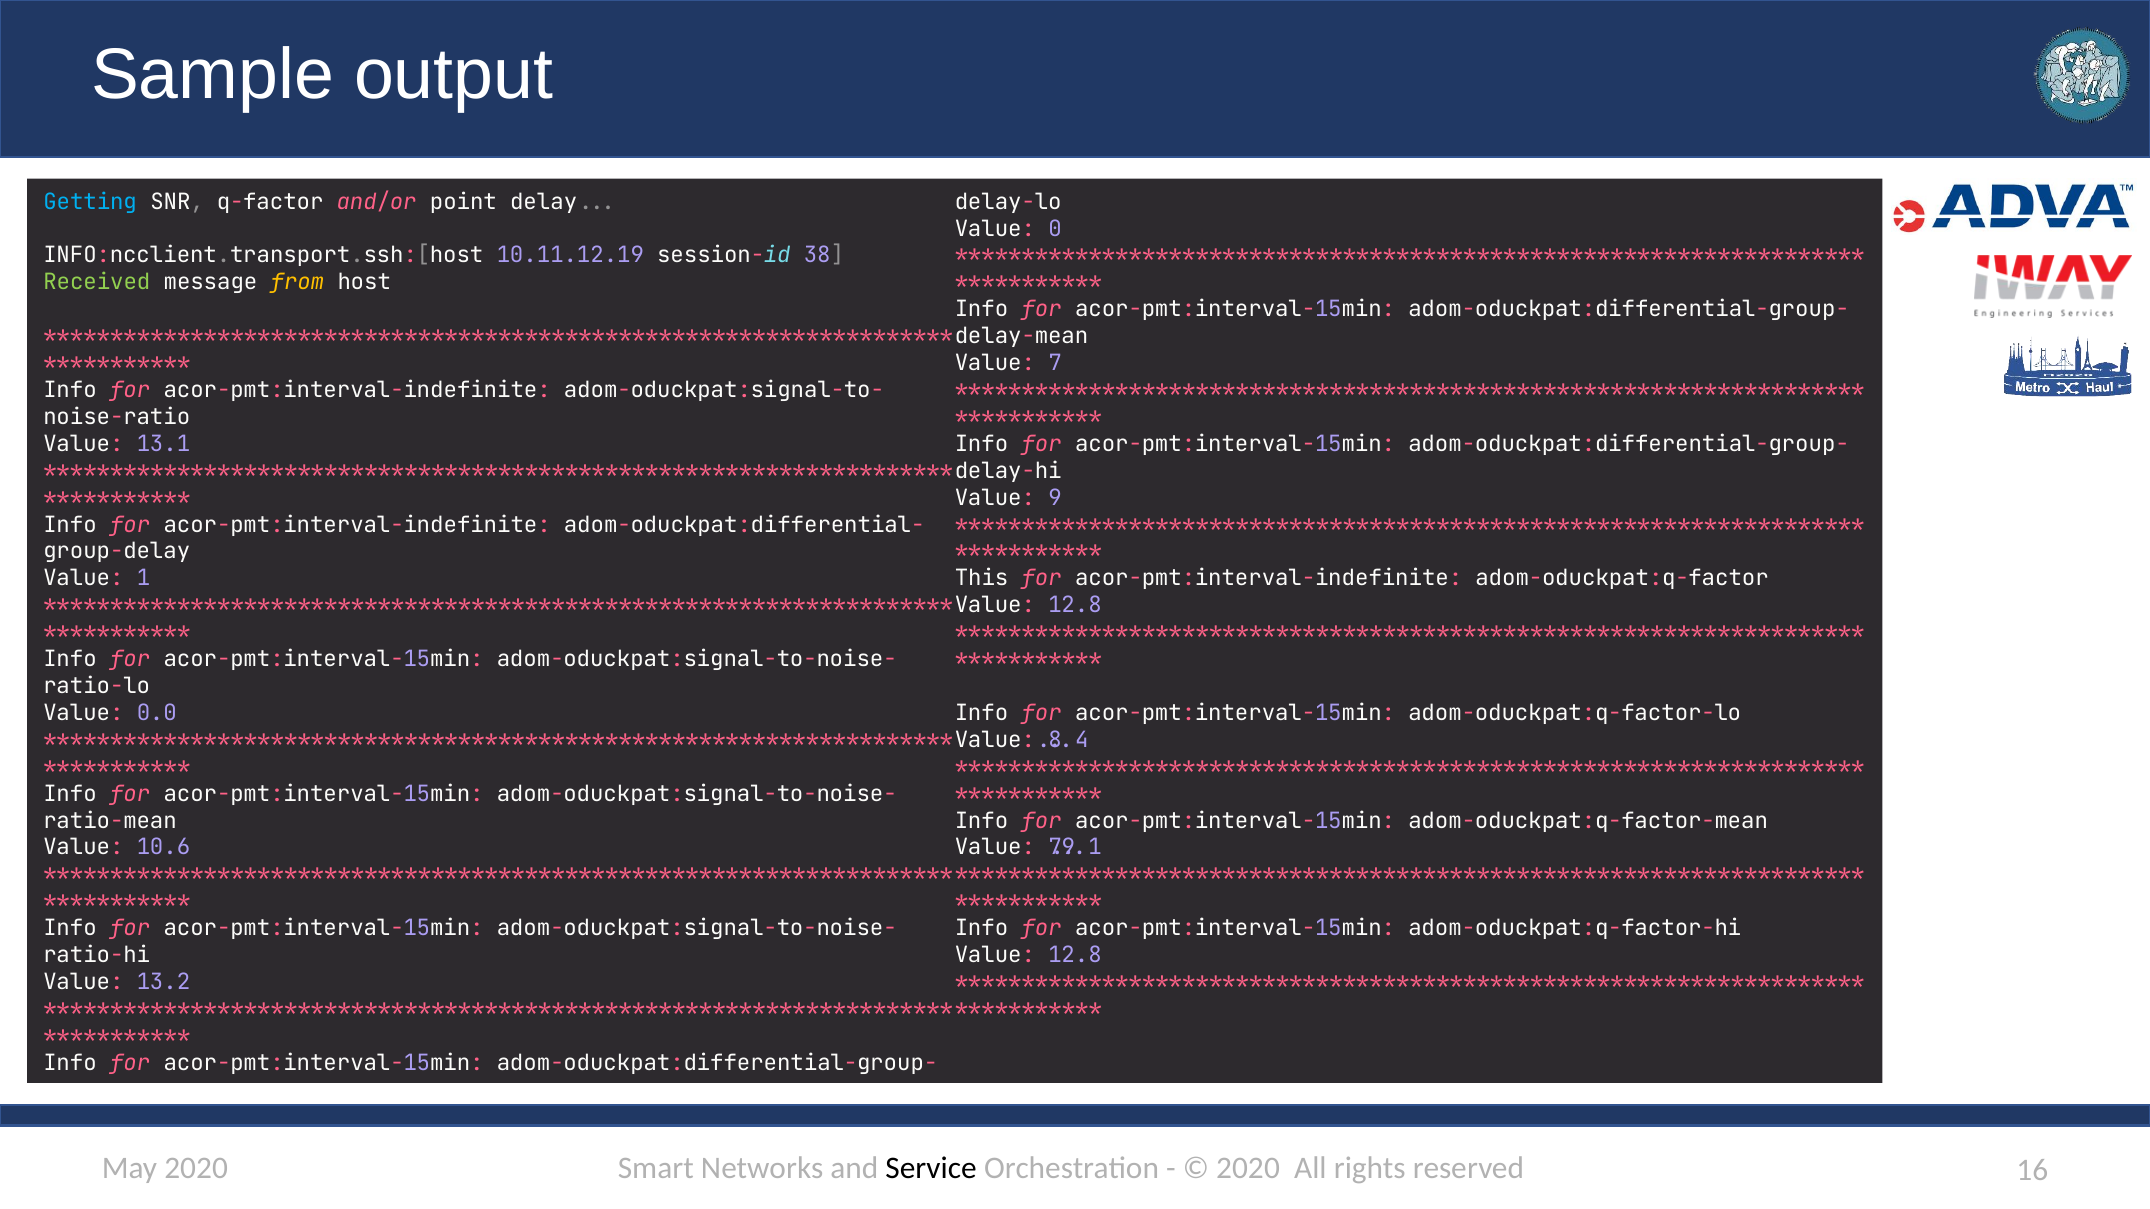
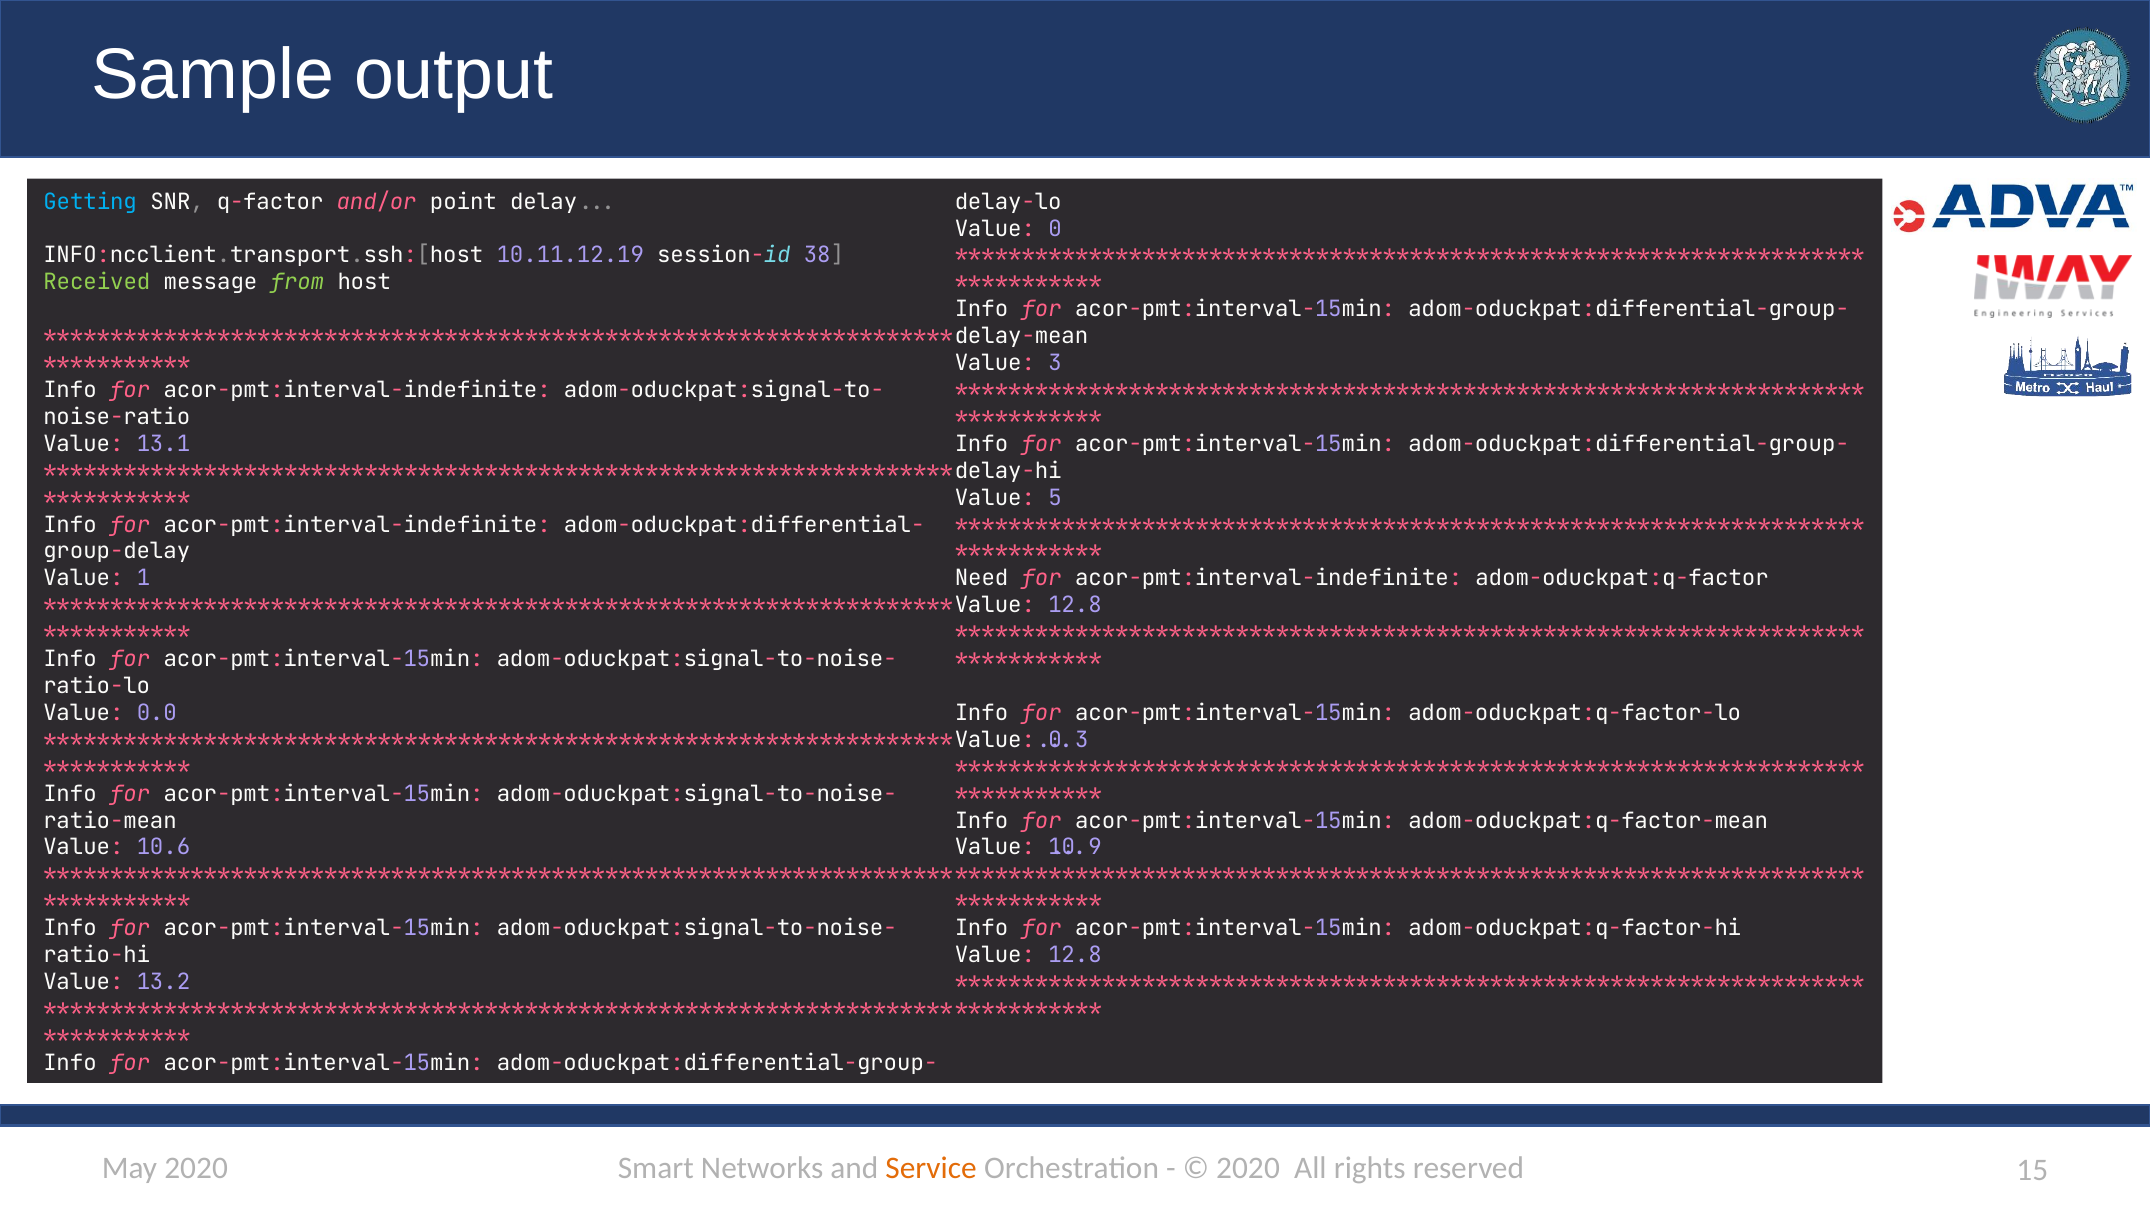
from colour: yellow -> light green (297, 283)
7: 7 -> 3 (1055, 363)
9: 9 -> 5 (1055, 498)
This: This -> Need (982, 579)
8.4: 8.4 -> 0.3 (1068, 740)
79.1: 79.1 -> 10.9 (1075, 848)
Service colour: black -> orange (931, 1168)
16: 16 -> 15 (2032, 1171)
